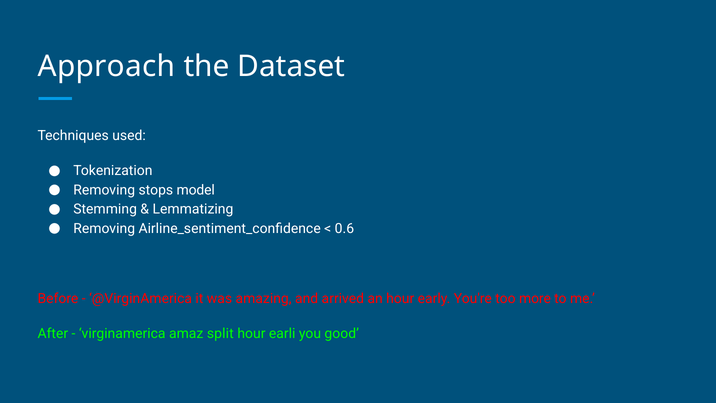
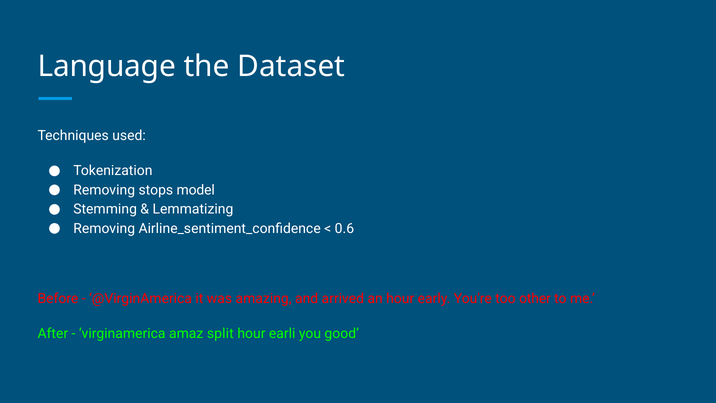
Approach: Approach -> Language (107, 67)
more: more -> other (535, 298)
